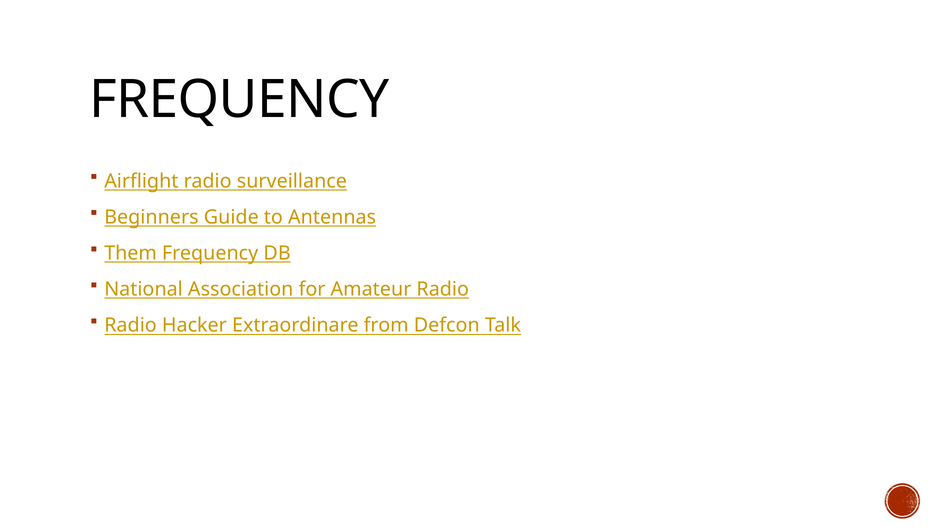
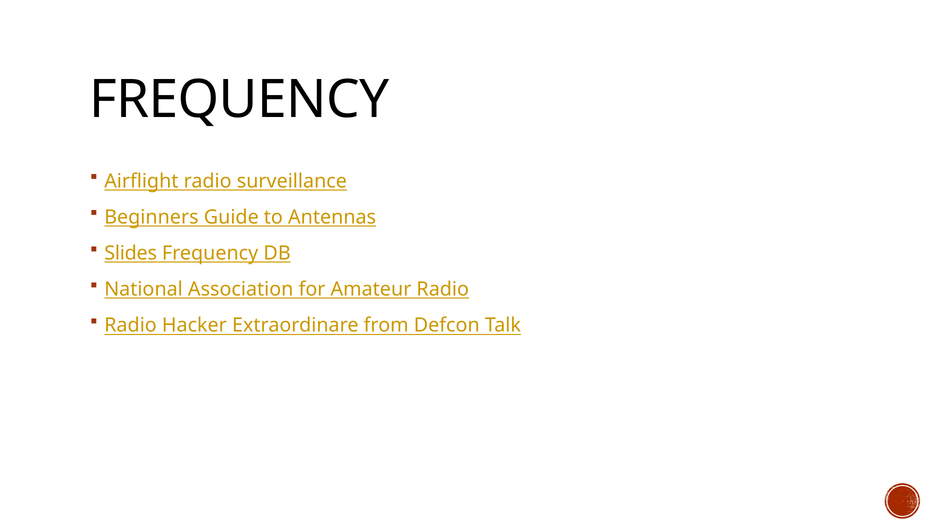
Them: Them -> Slides (131, 253)
